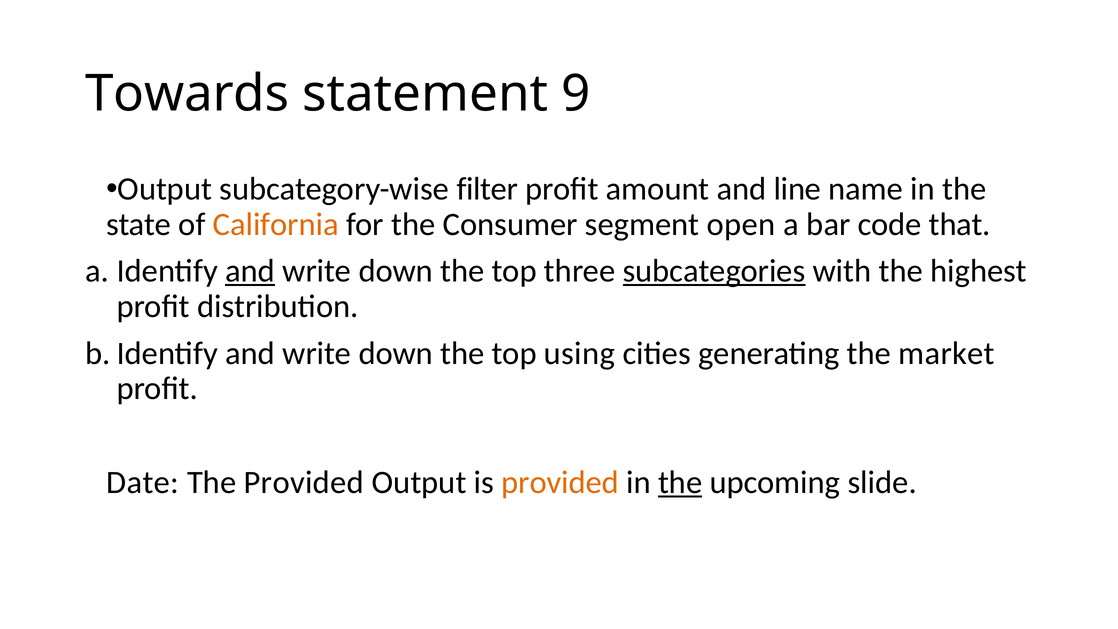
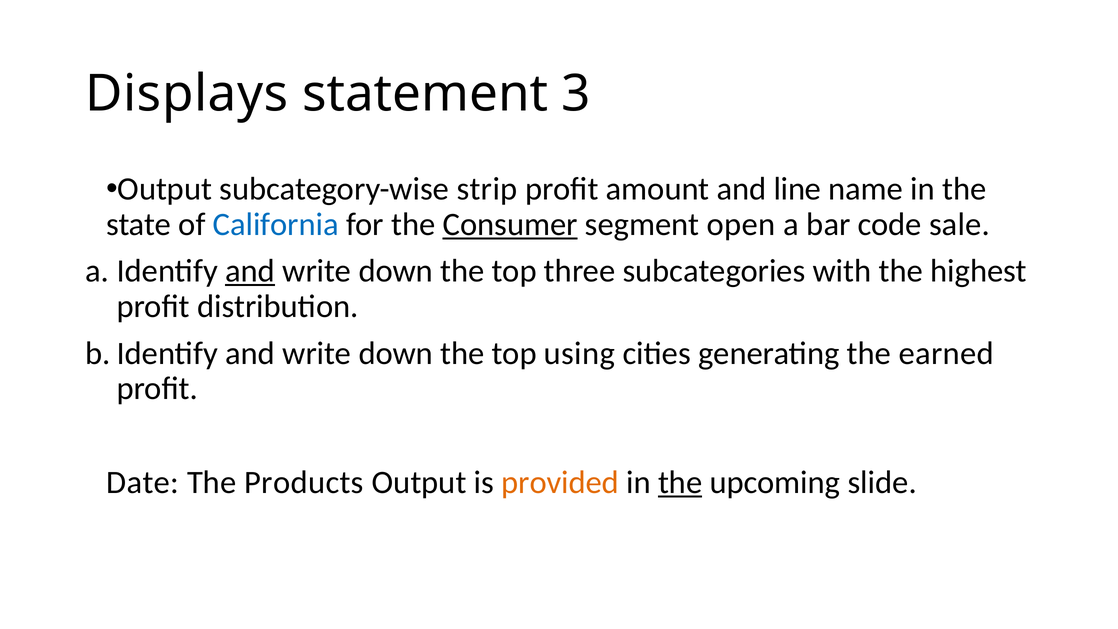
Towards: Towards -> Displays (187, 94)
9: 9 -> 3 (576, 94)
filter: filter -> strip (487, 189)
California colour: orange -> blue (276, 224)
Consumer underline: none -> present (510, 224)
that: that -> sale (959, 224)
subcategories underline: present -> none (714, 271)
market: market -> earned (946, 353)
The Provided: Provided -> Products (304, 482)
